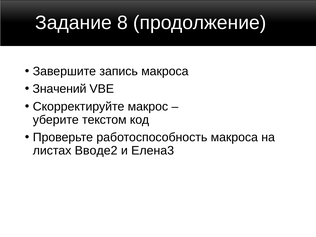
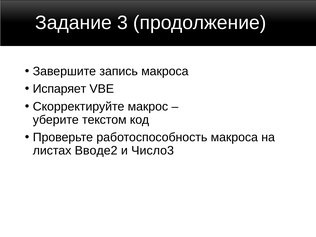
8: 8 -> 3 (122, 23)
Значений: Значений -> Испаряет (60, 89)
Елена3: Елена3 -> Число3 (153, 151)
